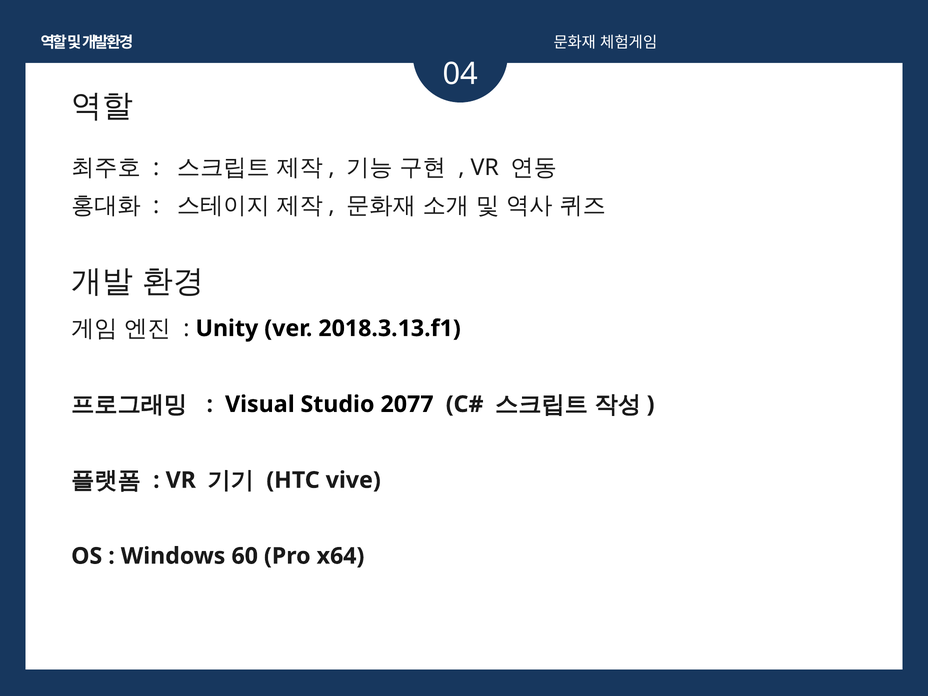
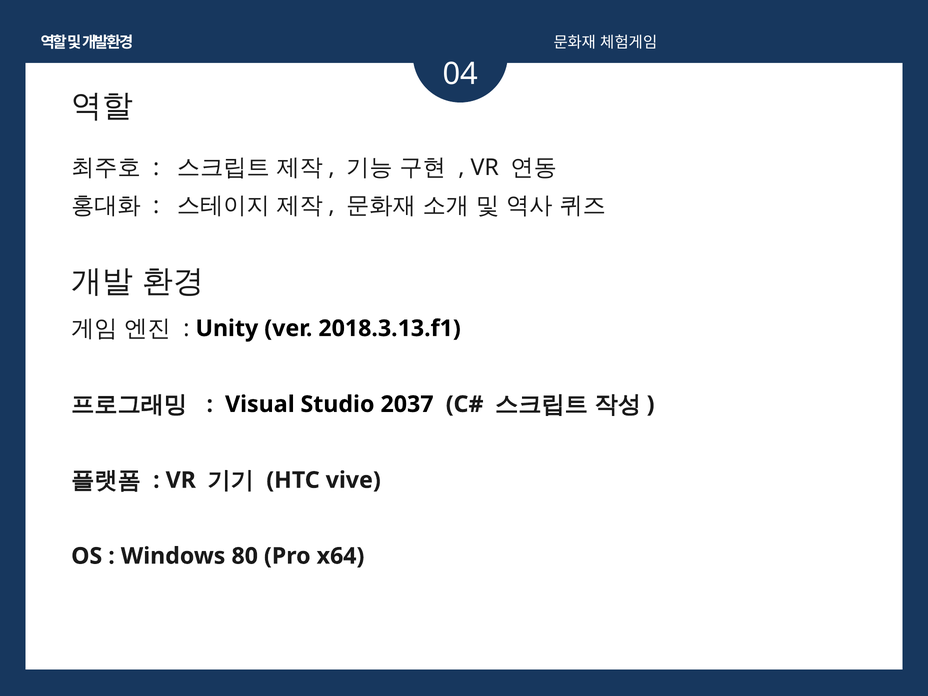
2077: 2077 -> 2037 (407, 404)
60: 60 -> 80 (245, 556)
